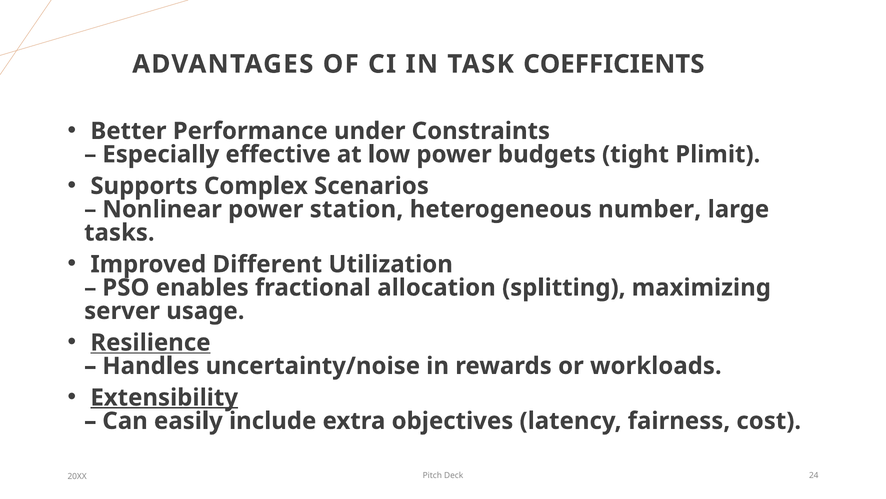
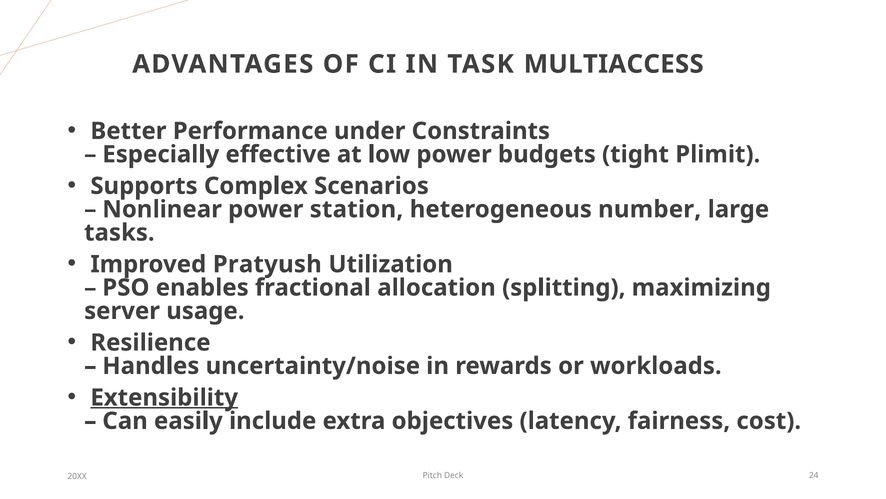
COEFFICIENTS: COEFFICIENTS -> MULTIACCESS (614, 64)
Different: Different -> Pratyush (267, 264)
Resilience underline: present -> none (150, 342)
